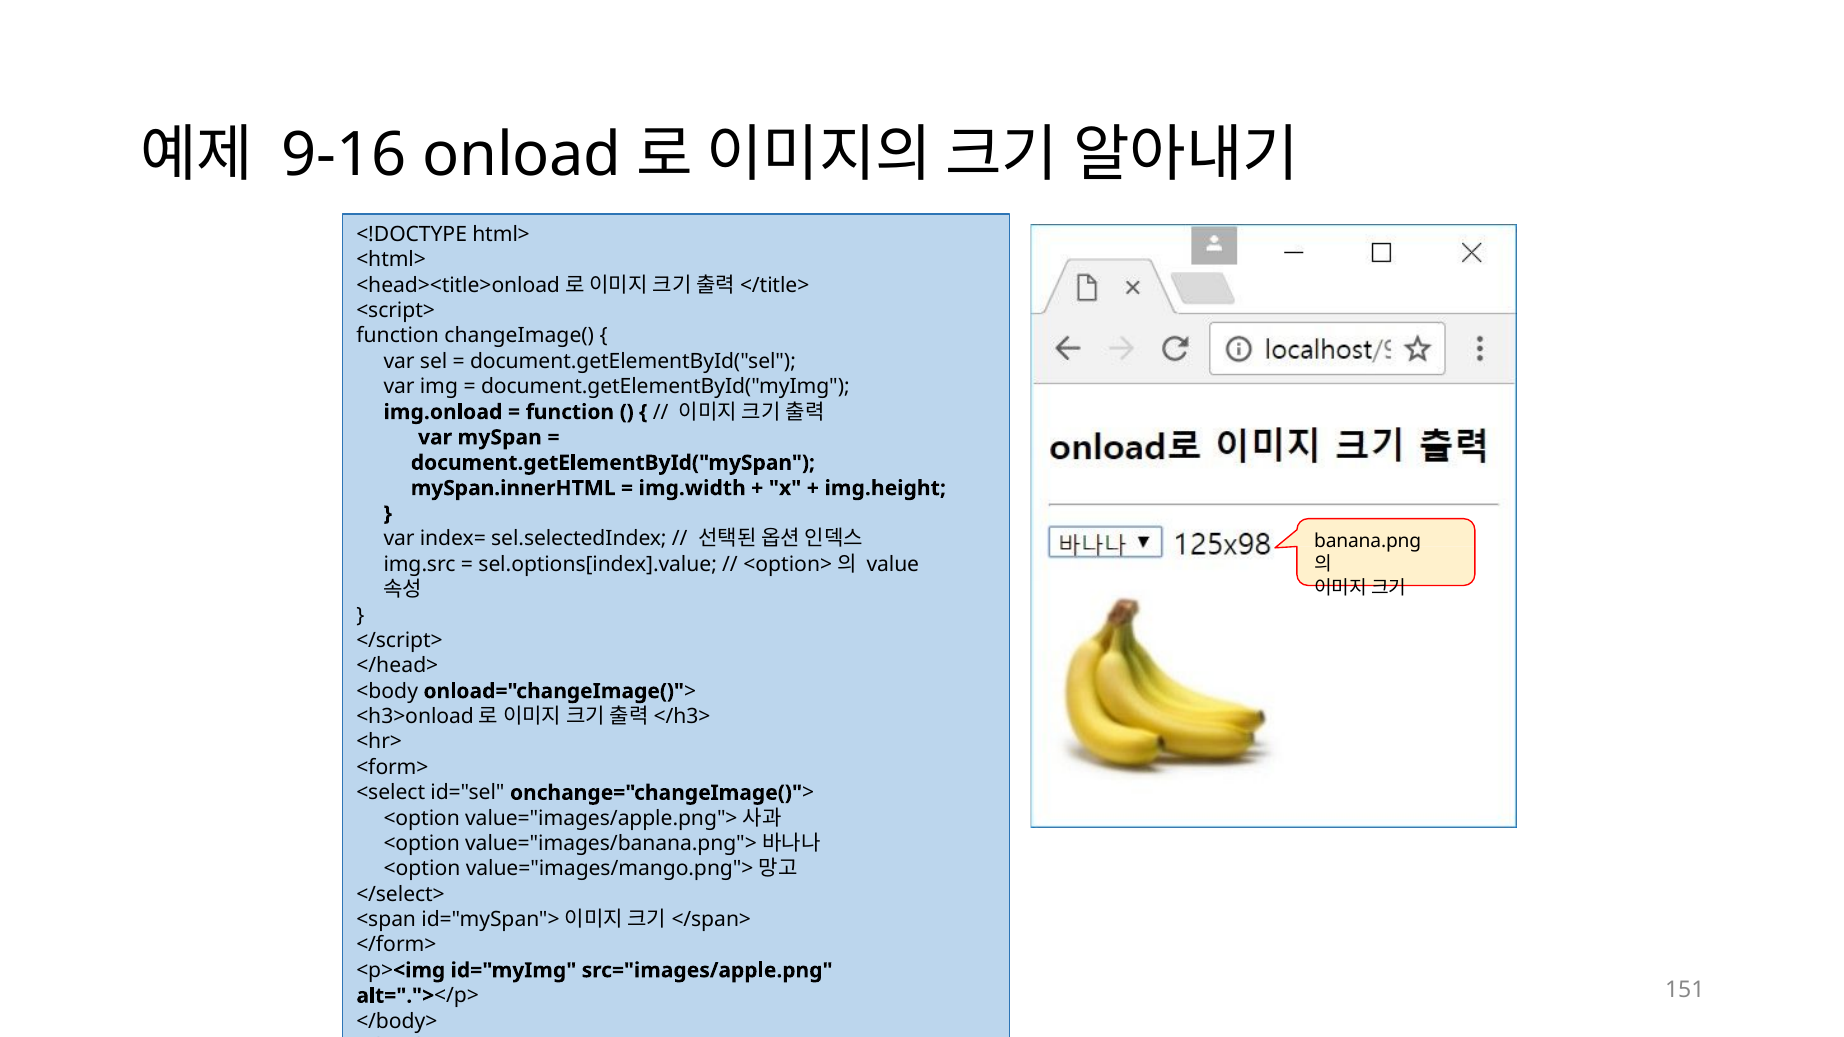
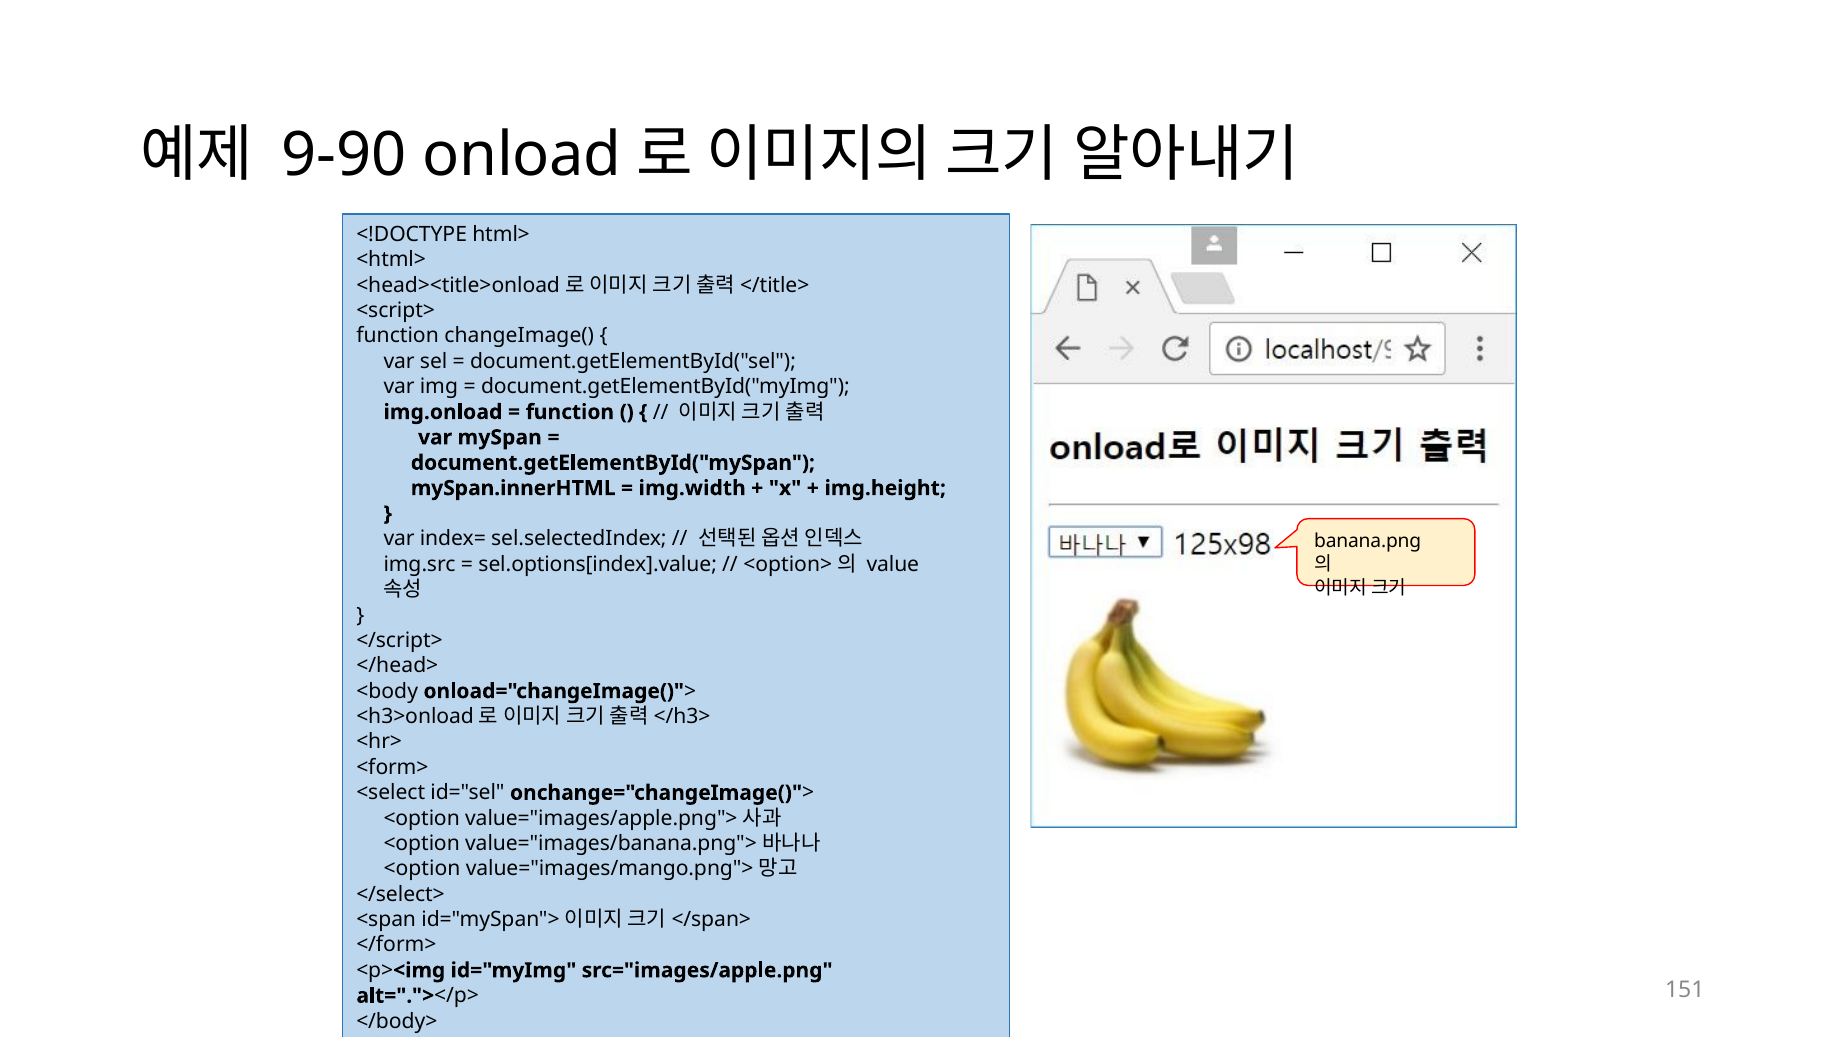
9-16: 9-16 -> 9-90 (344, 155)
